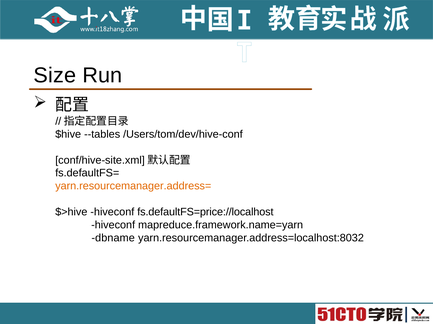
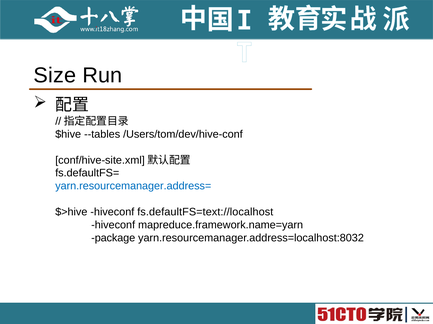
yarn.resourcemanager.address= colour: orange -> blue (133, 186)
fs.defaultFS=price://localhost: fs.defaultFS=price://localhost -> fs.defaultFS=text://localhost (205, 212)
dbname: dbname -> package (113, 238)
